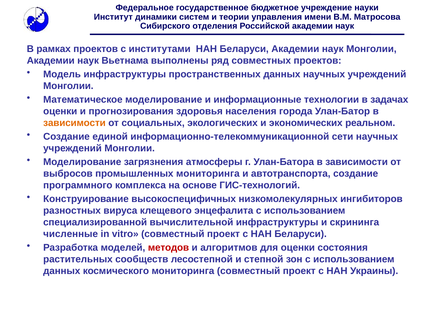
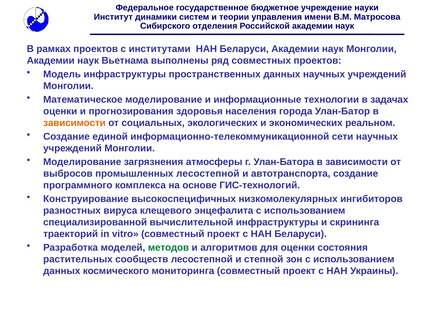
промышленных мониторинга: мониторинга -> лесостепной (208, 174)
численные: численные -> траекторий (71, 234)
методов colour: red -> green (168, 248)
